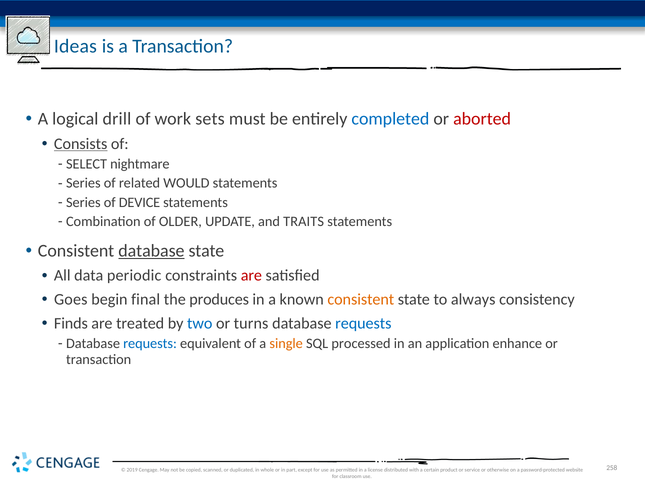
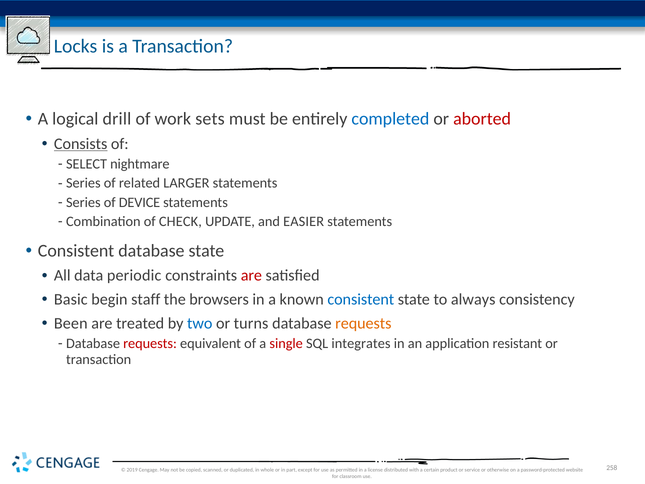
Ideas: Ideas -> Locks (76, 46)
WOULD: WOULD -> LARGER (186, 183)
OLDER: OLDER -> CHECK (180, 222)
TRAITS: TRAITS -> EASIER (304, 222)
database underline: present -> none (151, 251)
Goes: Goes -> Basic (71, 299)
final: final -> staff (146, 299)
produces: produces -> browsers (219, 299)
consistent colour: orange -> blue (361, 299)
Finds: Finds -> Been (71, 323)
requests colour: blue -> orange (363, 323)
requests colour: blue -> red (150, 343)
single colour: orange -> red (286, 343)
processed: processed -> integrates (361, 343)
enhance: enhance -> resistant (517, 343)
